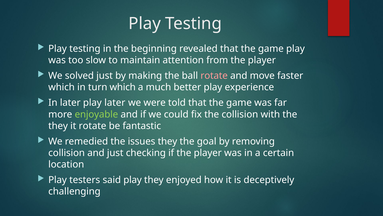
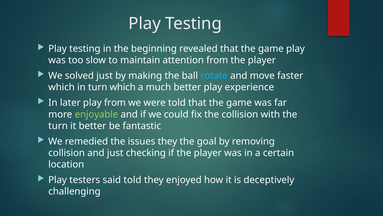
rotate colour: pink -> light blue (214, 76)
play later: later -> from (115, 103)
they: they -> turn (58, 126)
it rotate: rotate -> better (93, 126)
said play: play -> told (132, 179)
